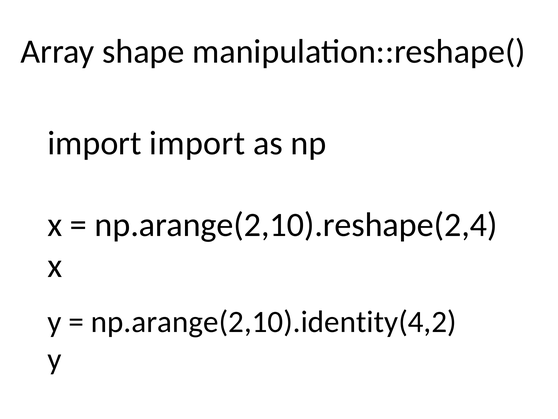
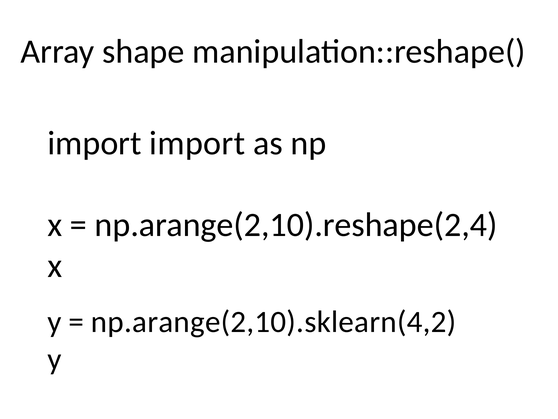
np.arange(2,10).identity(4,2: np.arange(2,10).identity(4,2 -> np.arange(2,10).sklearn(4,2 (274, 322)
